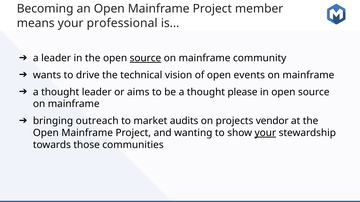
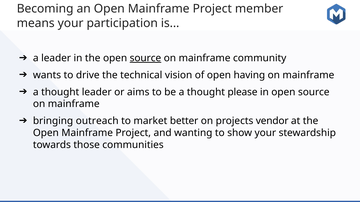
professional: professional -> participation (122, 23)
events: events -> having (249, 75)
audits: audits -> better (184, 121)
your underline: present -> none (265, 133)
